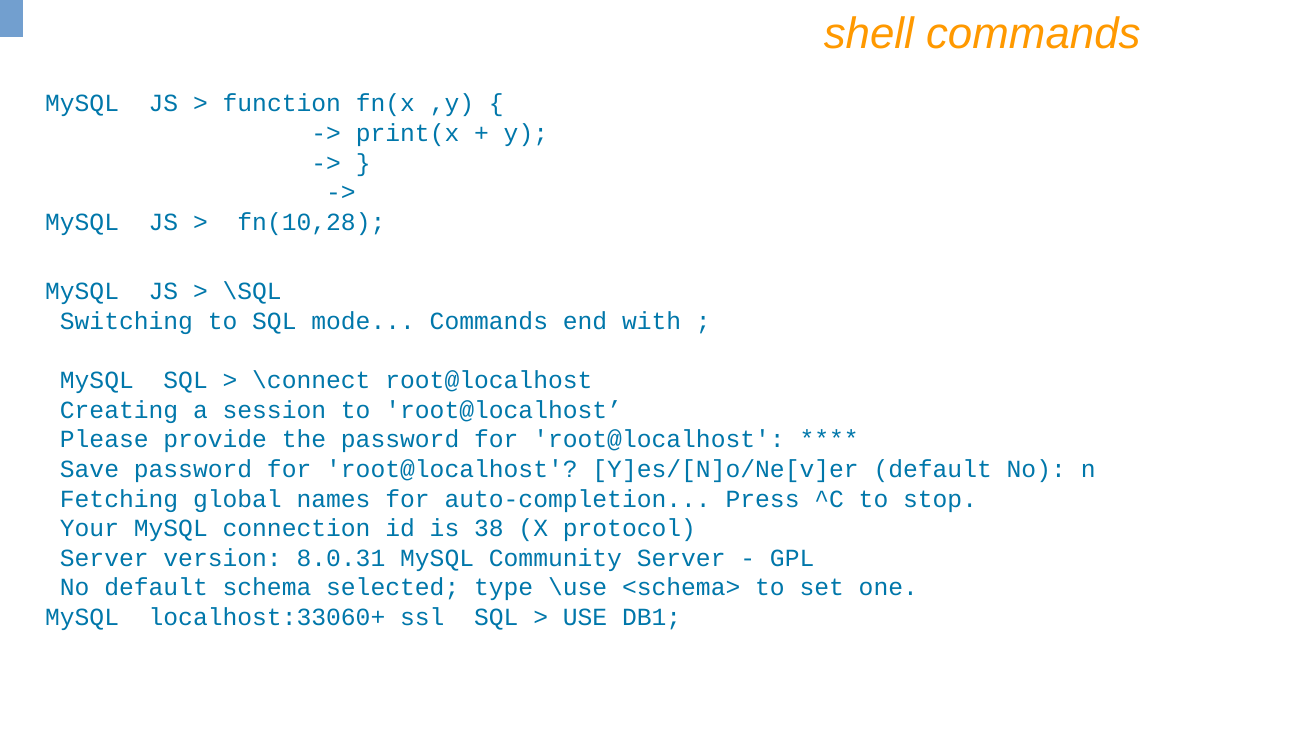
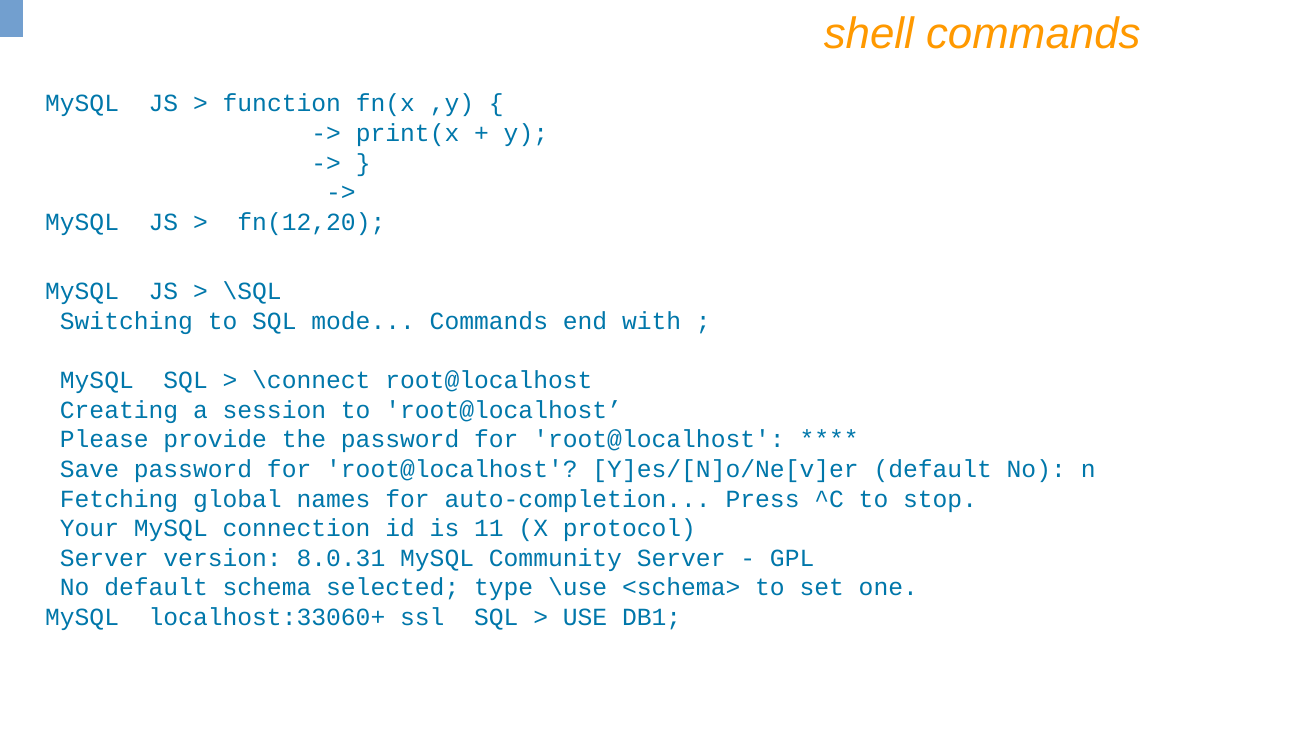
fn(10,28: fn(10,28 -> fn(12,20 (311, 222)
38: 38 -> 11 (489, 528)
